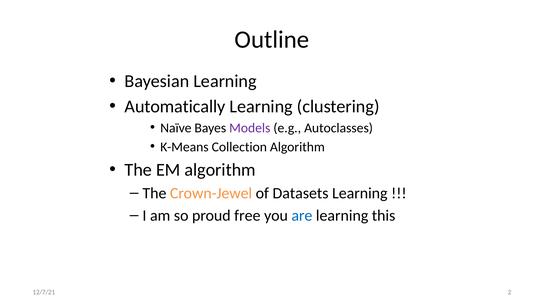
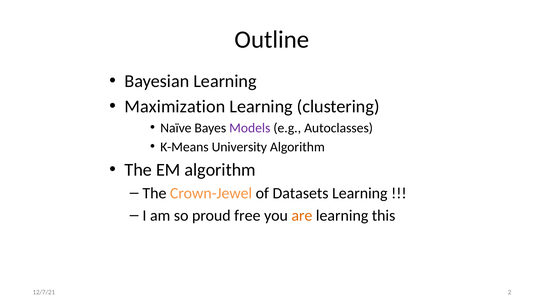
Automatically: Automatically -> Maximization (175, 106)
Collection: Collection -> University (239, 147)
are colour: blue -> orange (302, 216)
